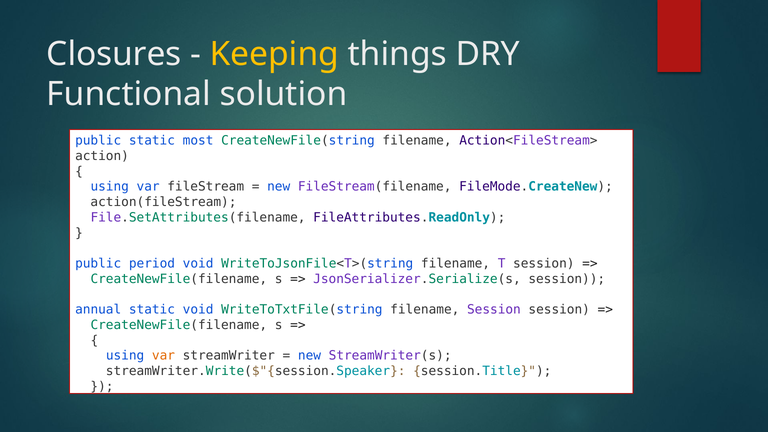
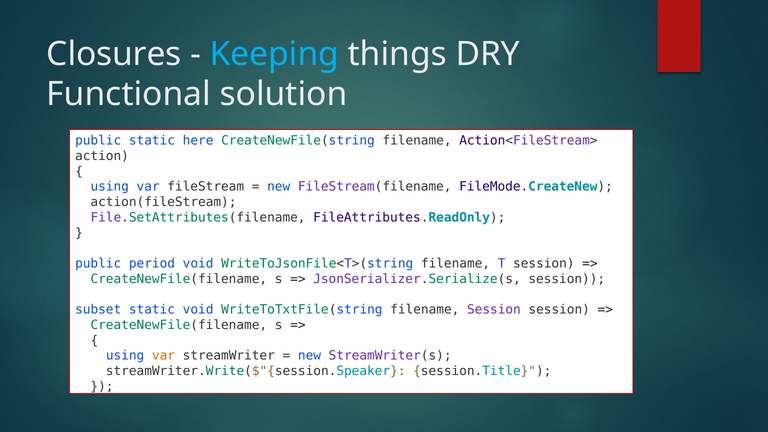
Keeping colour: yellow -> light blue (274, 54)
most: most -> here (198, 141)
annual: annual -> subset (98, 310)
